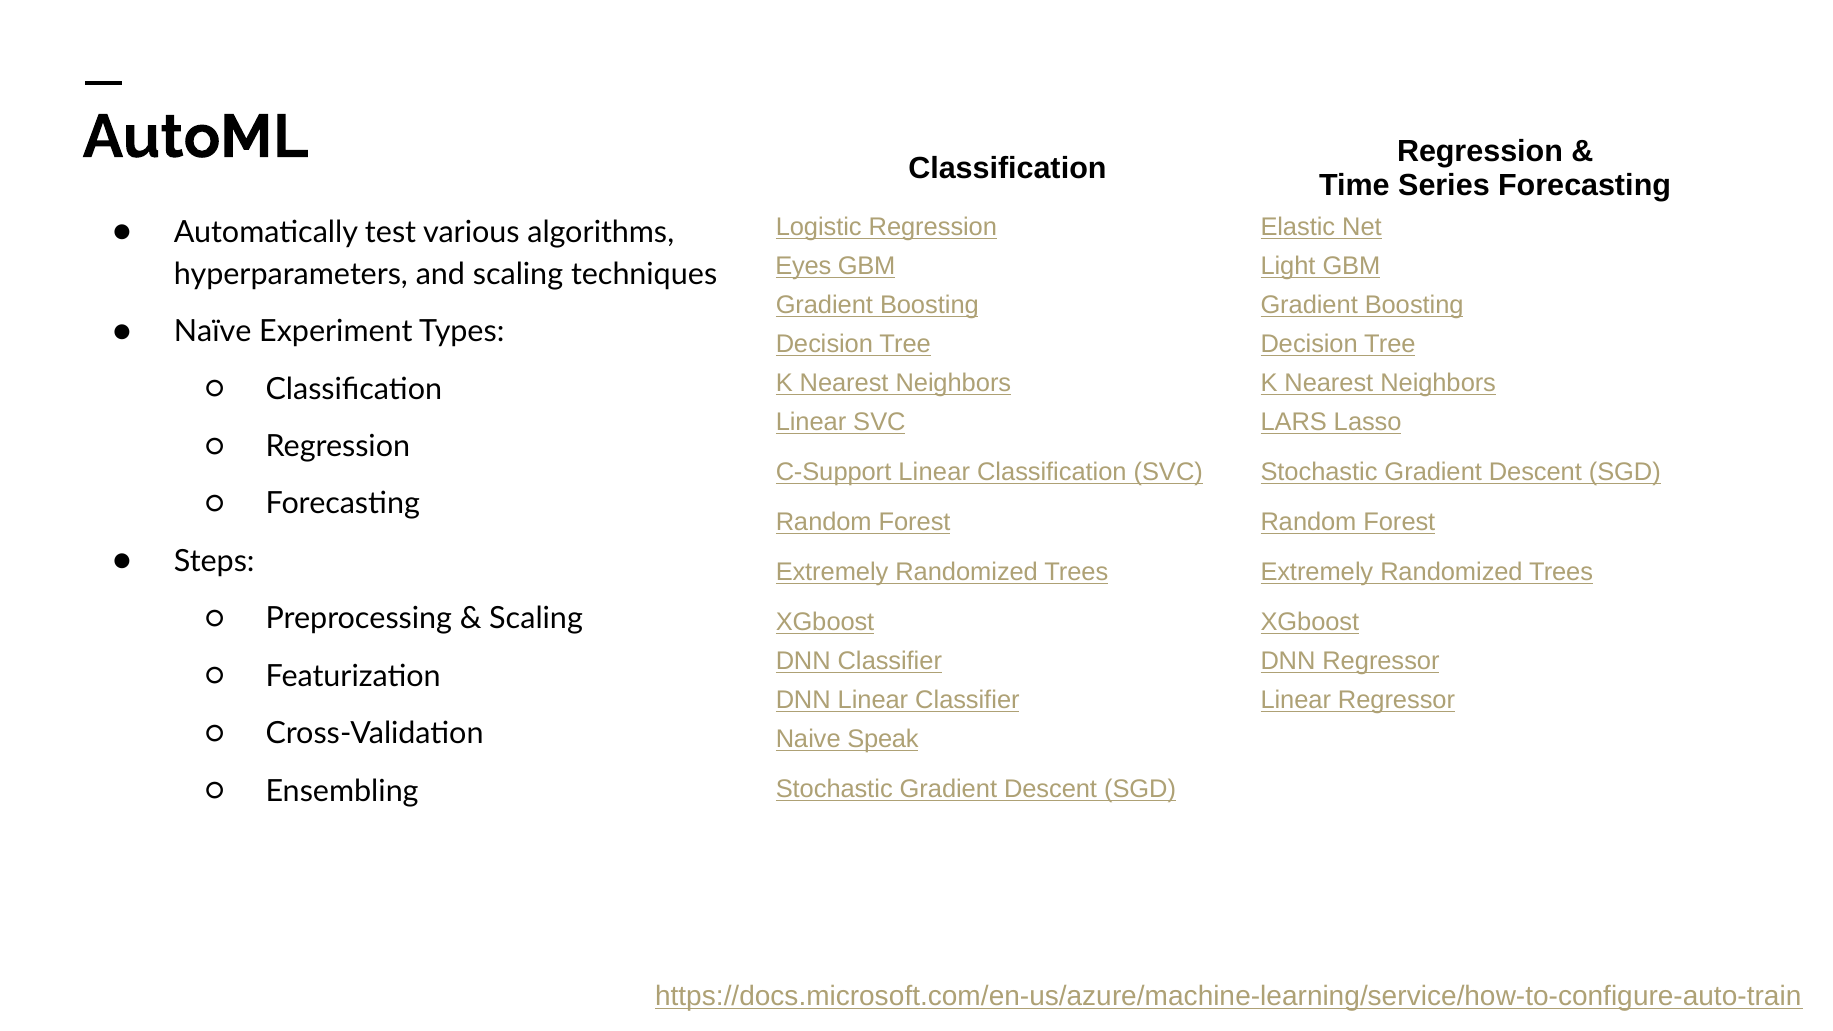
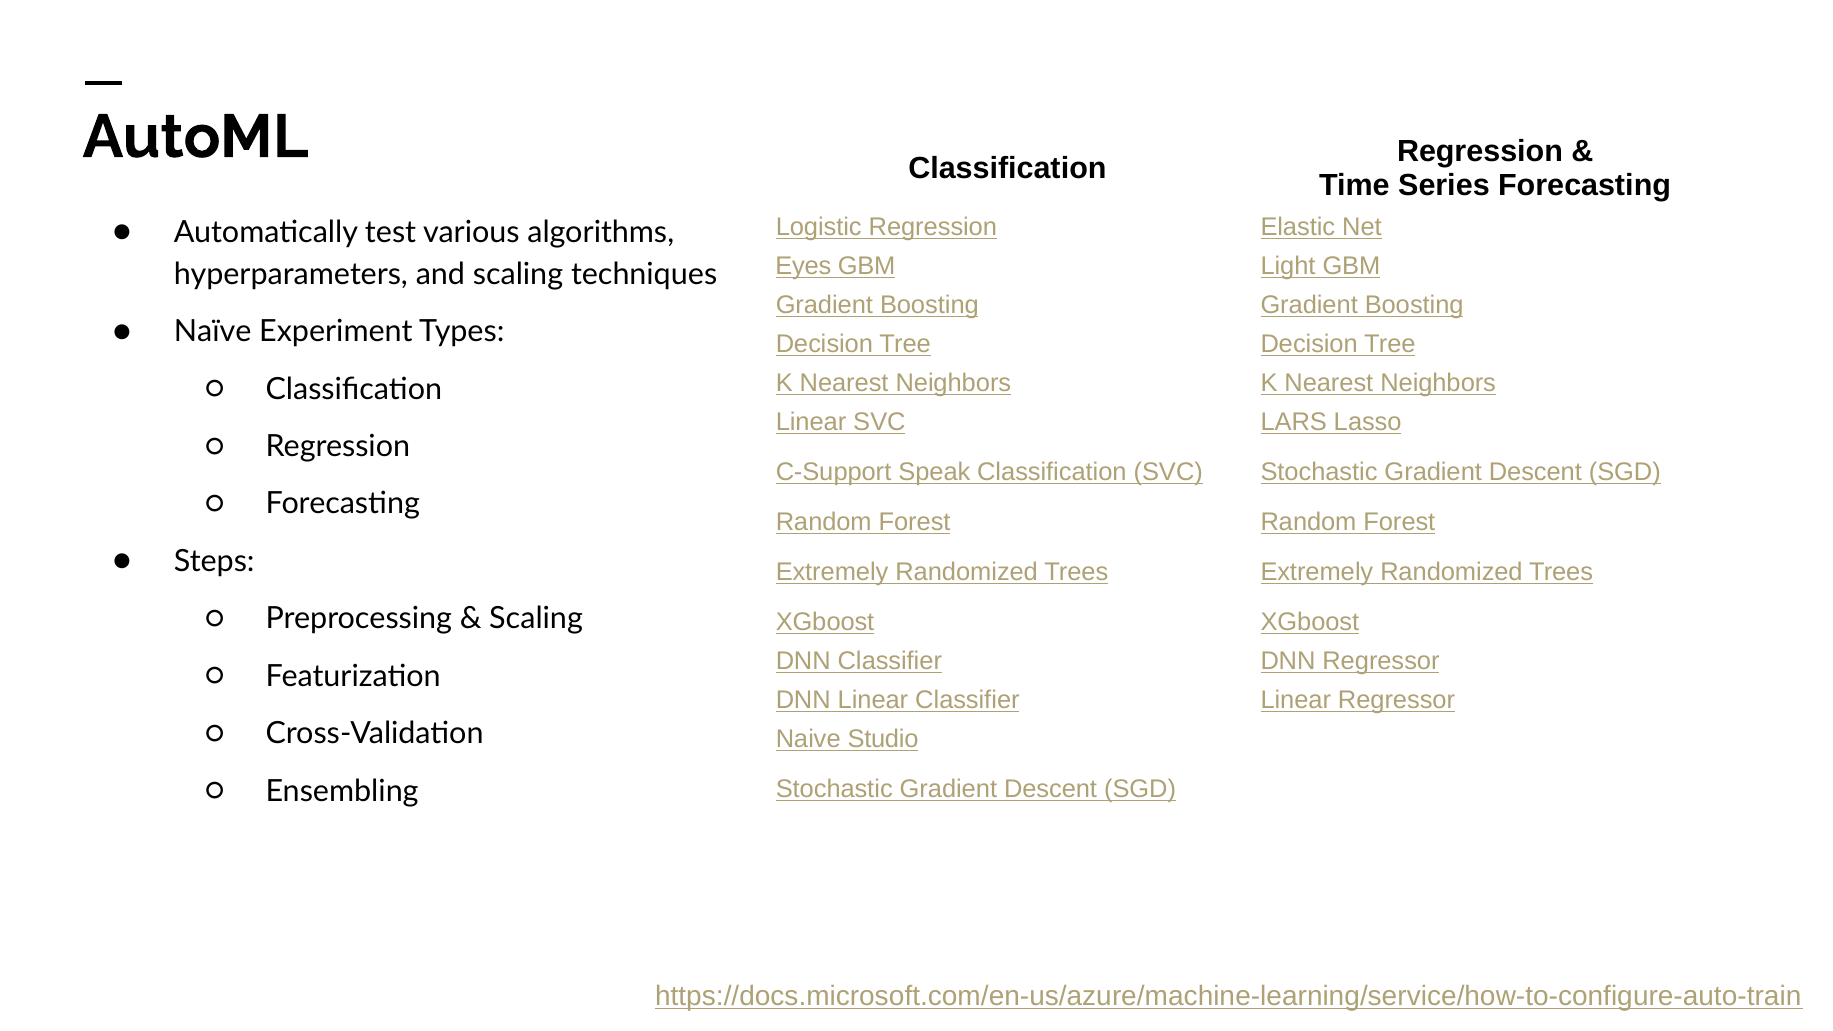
C-Support Linear: Linear -> Speak (934, 472)
Speak: Speak -> Studio (883, 739)
